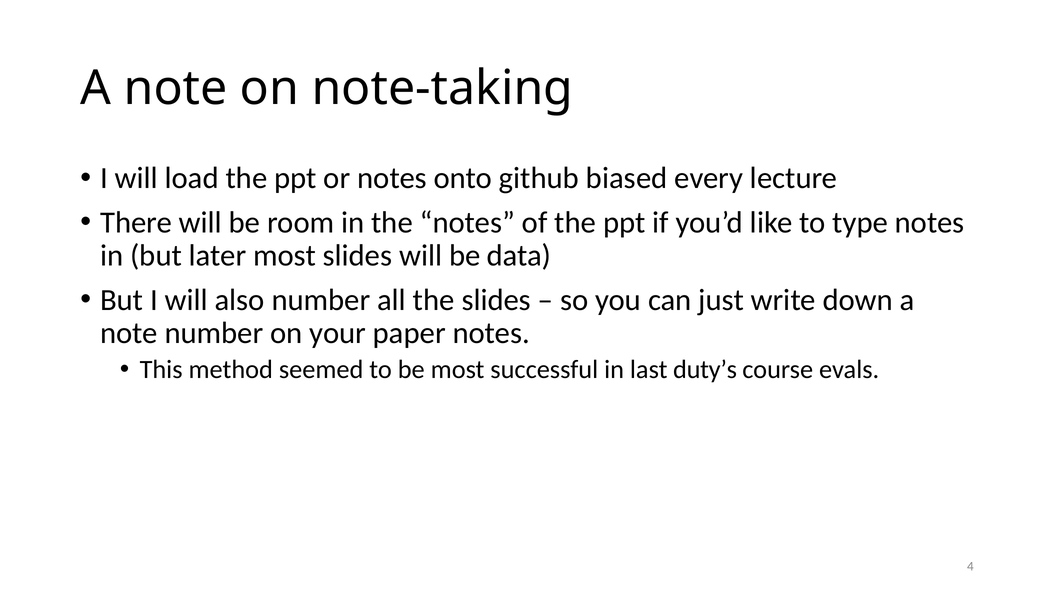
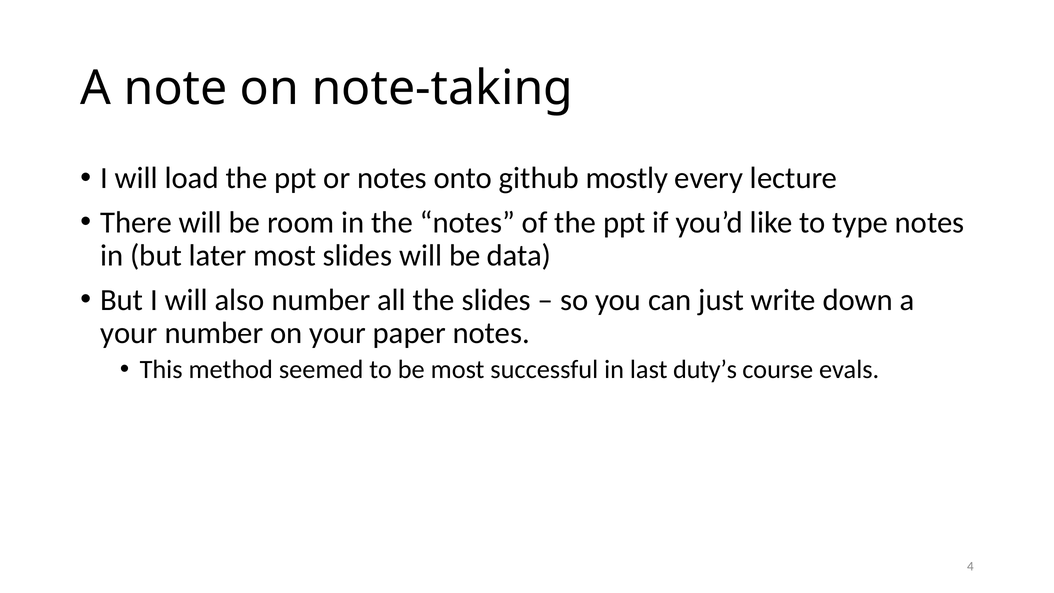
biased: biased -> mostly (627, 178)
note: note -> your (129, 333)
